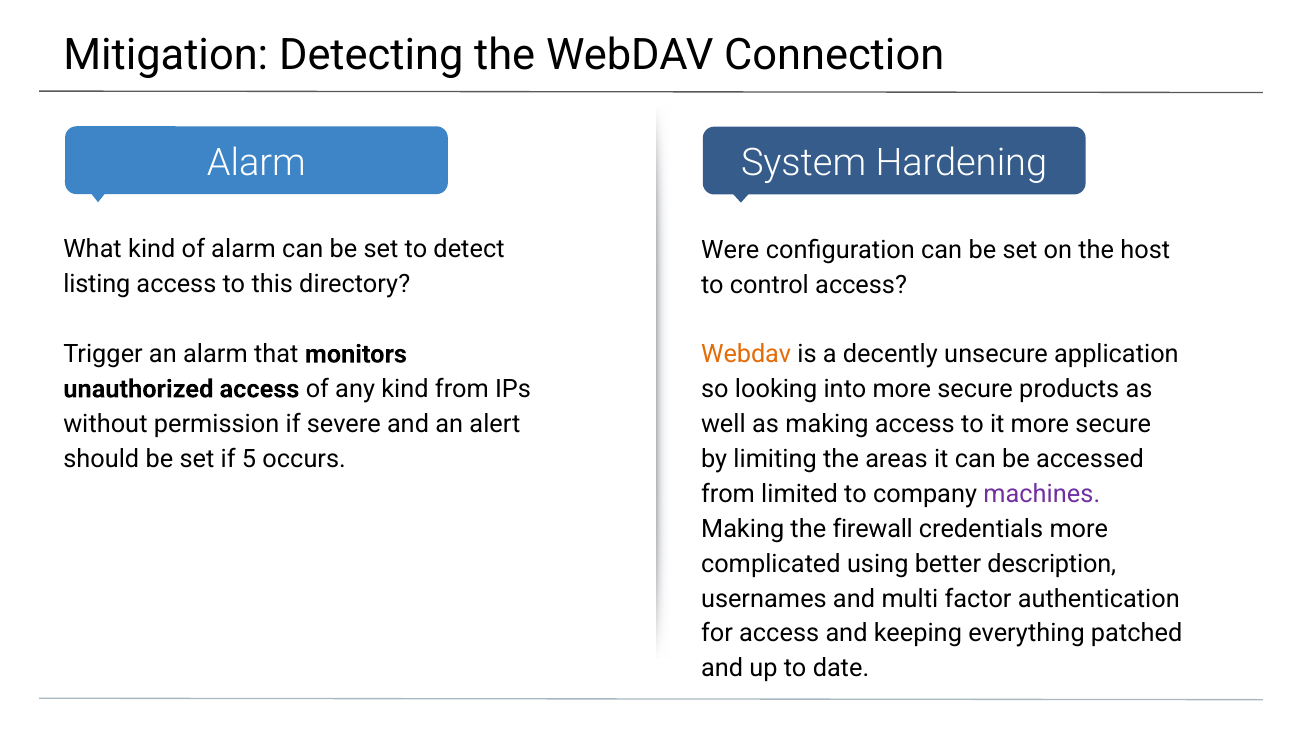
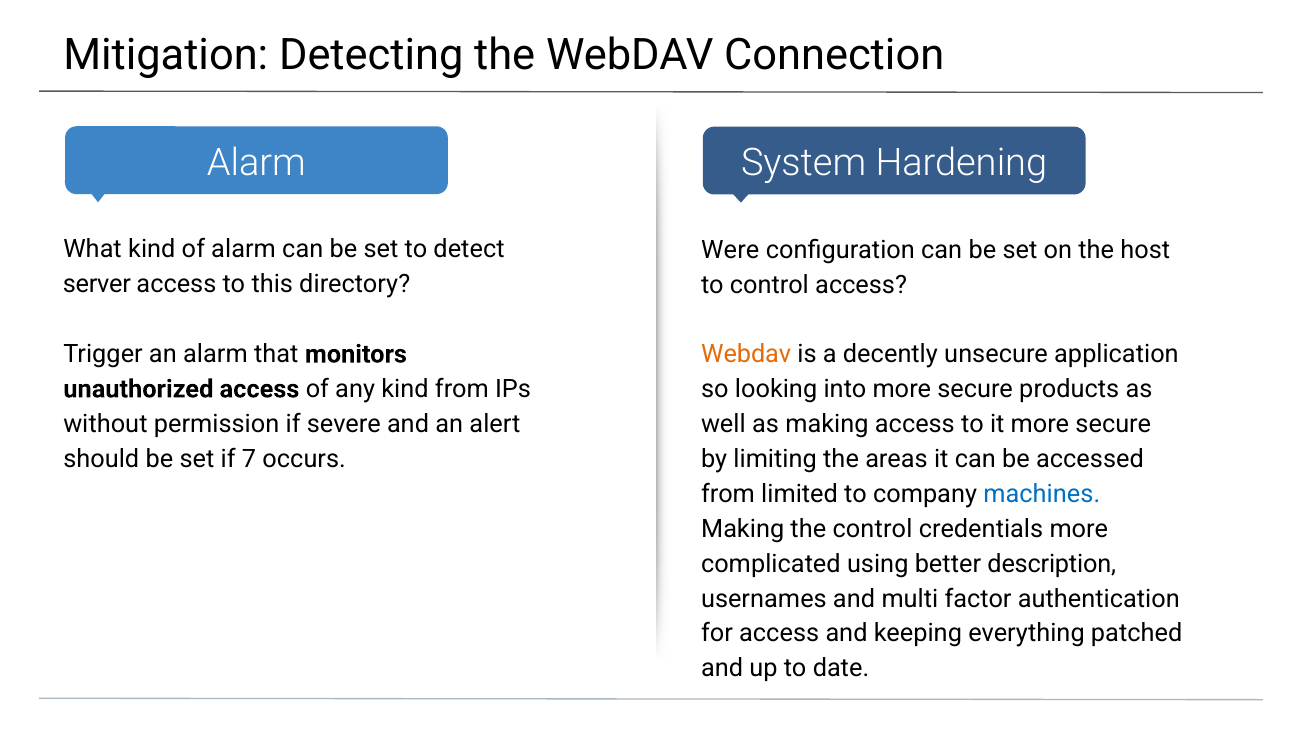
listing: listing -> server (97, 285)
5: 5 -> 7 (249, 459)
machines colour: purple -> blue (1042, 494)
the firewall: firewall -> control (872, 529)
